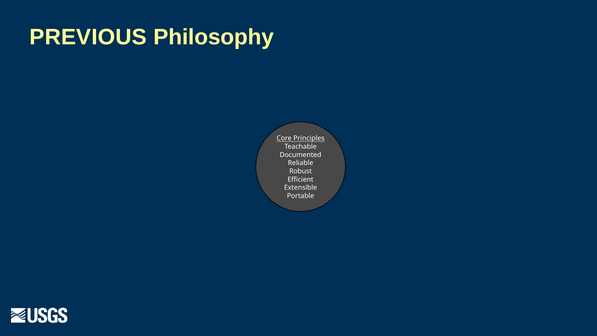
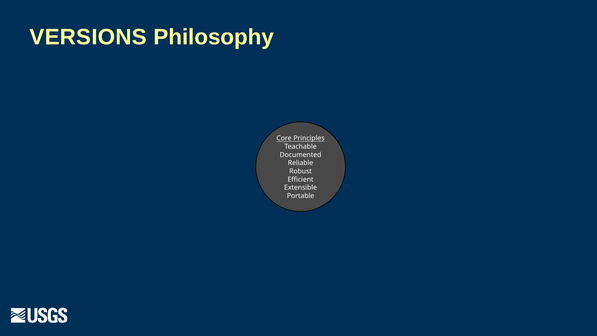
PREVIOUS: PREVIOUS -> VERSIONS (88, 37)
